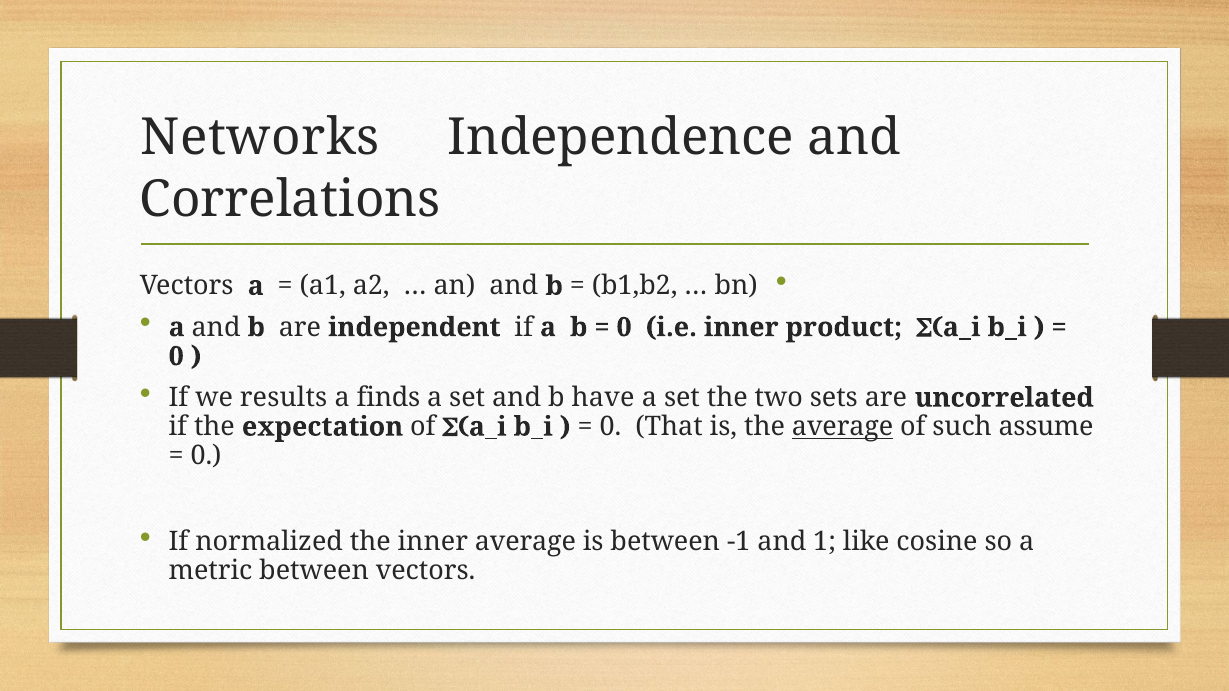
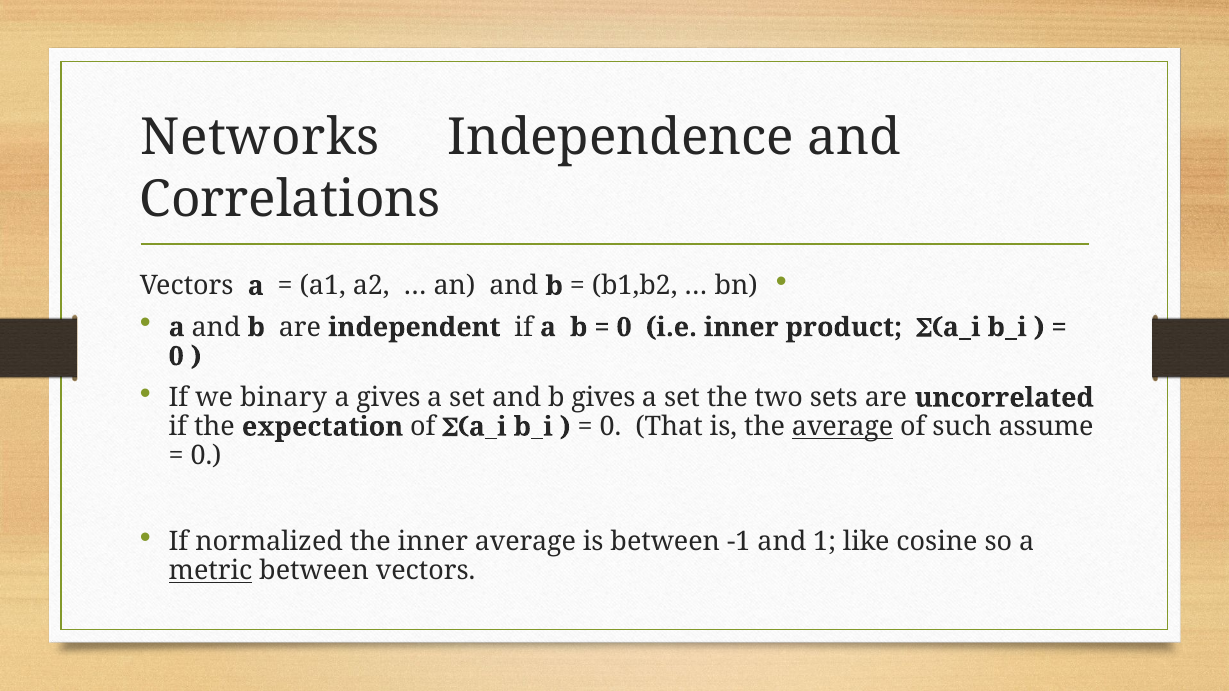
results: results -> binary (284, 398)
a finds: finds -> gives (389, 398)
b have: have -> gives (603, 398)
metric underline: none -> present (210, 571)
